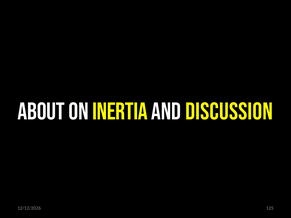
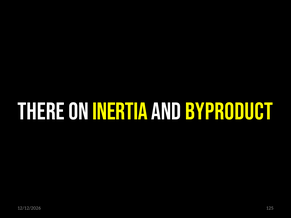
ABOUT: ABOUT -> THERE (41, 112)
DISCUSSION: DISCUSSION -> BYPRODUCT (229, 112)
